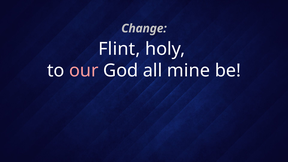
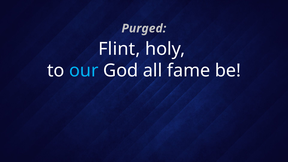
Change: Change -> Purged (144, 28)
our colour: pink -> light blue (84, 71)
mine: mine -> fame (189, 71)
